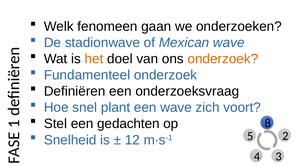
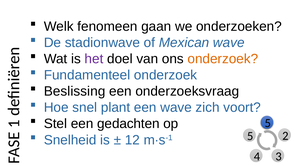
het colour: orange -> purple (94, 59)
Definiëren: Definiëren -> Beslissing (75, 91)
op 8: 8 -> 5 (268, 123)
